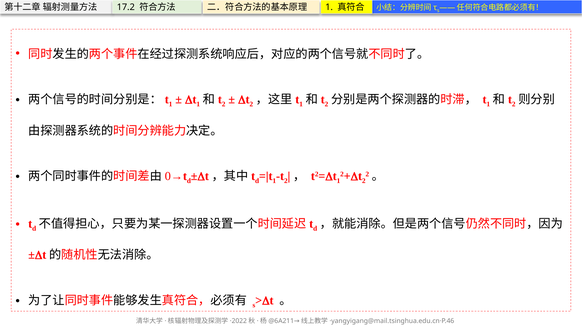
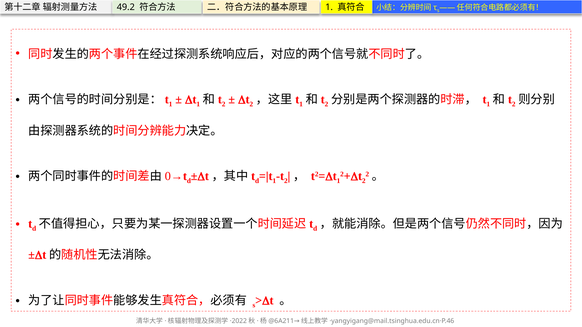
17.2: 17.2 -> 49.2 (126, 7)
